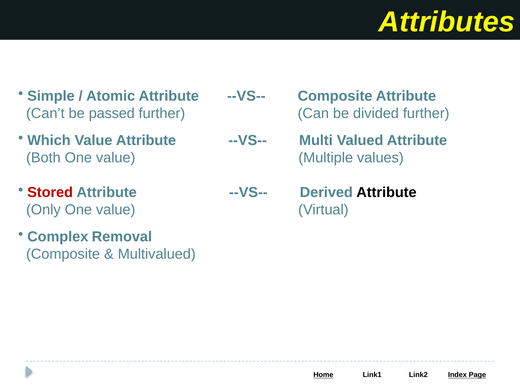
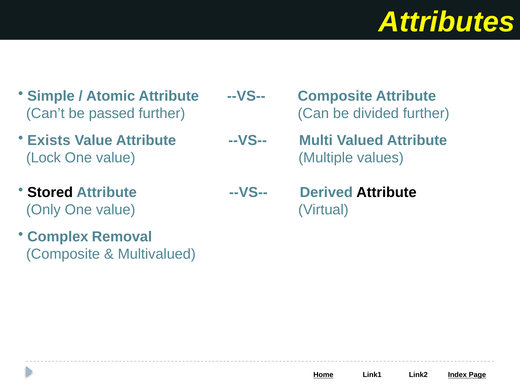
Which: Which -> Exists (49, 140)
Both: Both -> Lock (43, 158)
Stored colour: red -> black (50, 192)
